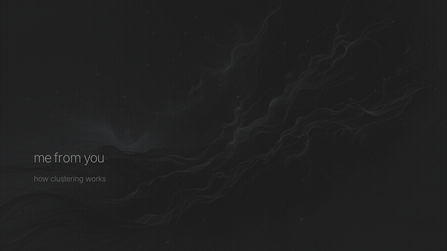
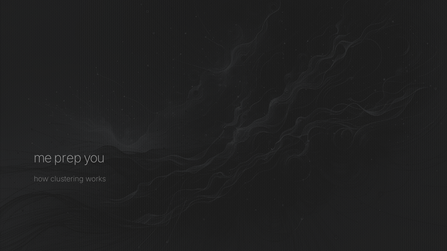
from: from -> prep (68, 158)
